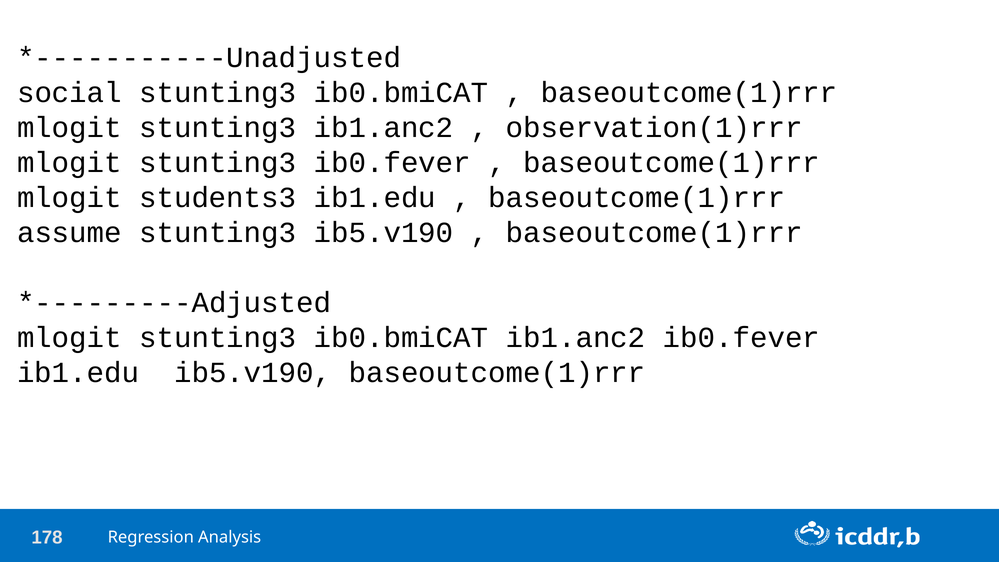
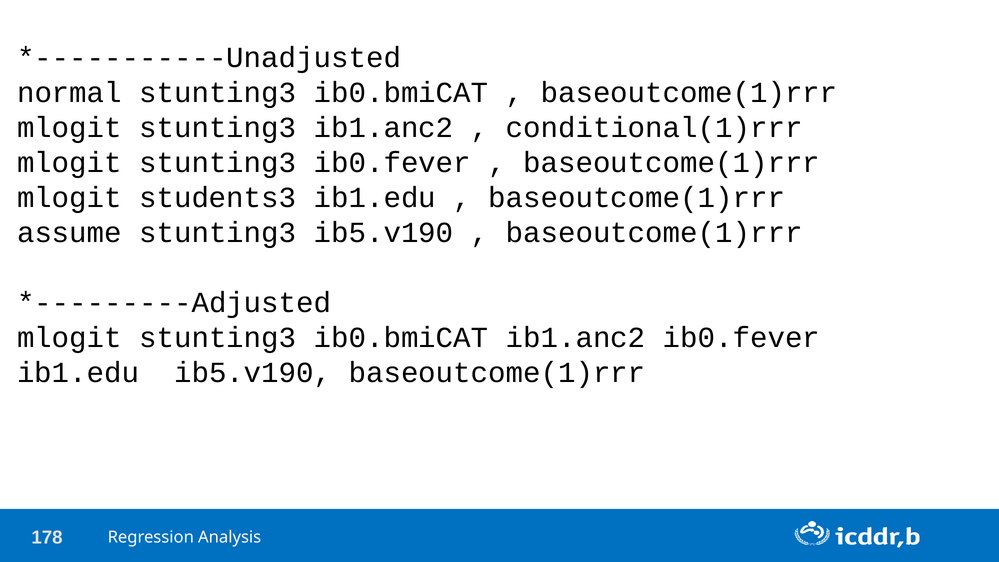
social: social -> normal (69, 93)
observation(1)rrr: observation(1)rrr -> conditional(1)rrr (654, 128)
